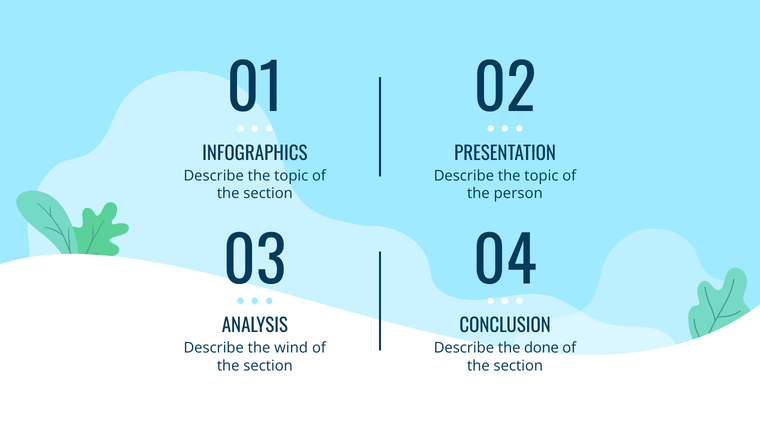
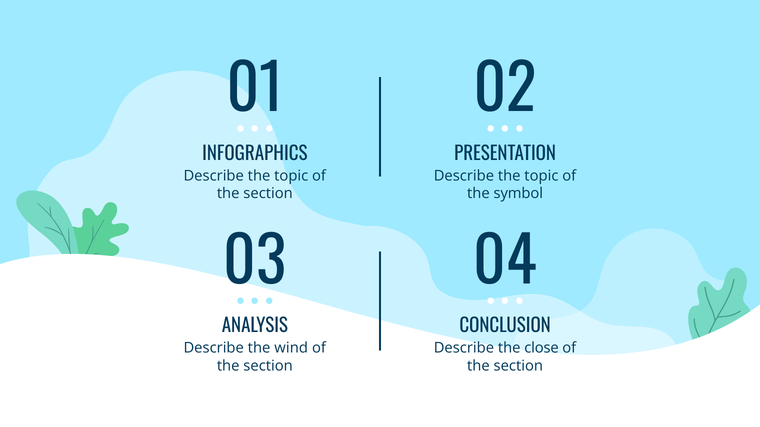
person: person -> symbol (518, 194)
done: done -> close (541, 349)
